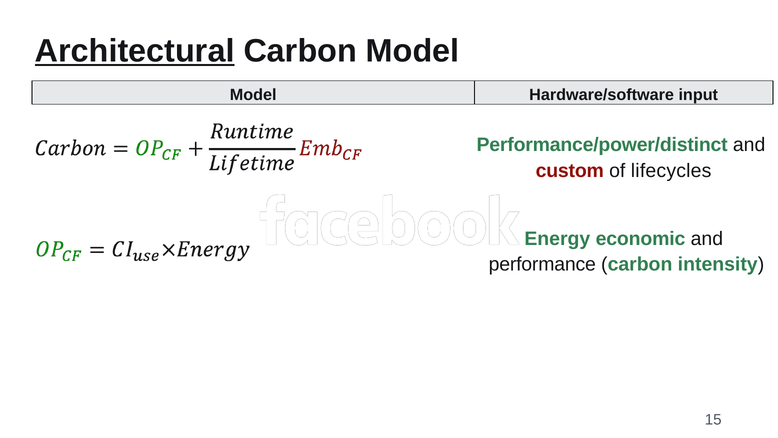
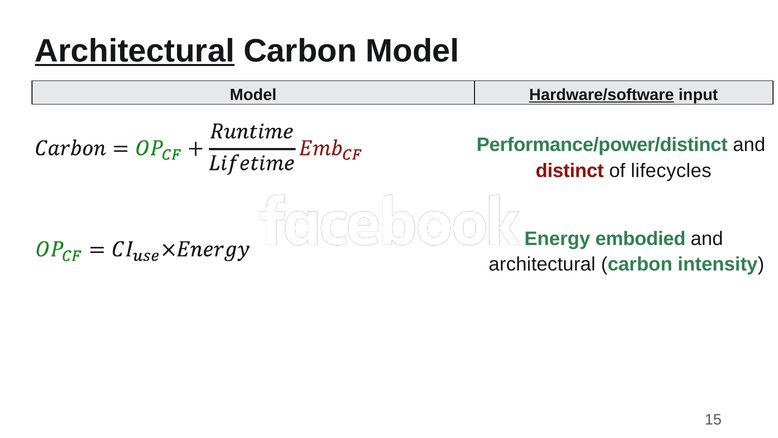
Hardware/software underline: none -> present (602, 95)
custom: custom -> distinct (570, 170)
economic: economic -> embodied (641, 239)
performance: performance -> architectural (542, 264)
